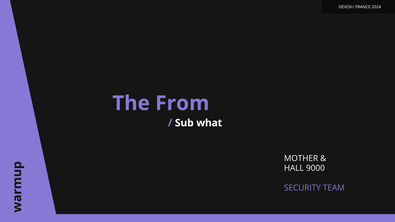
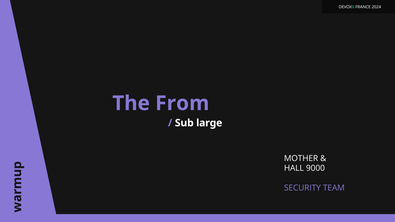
what: what -> large (209, 123)
